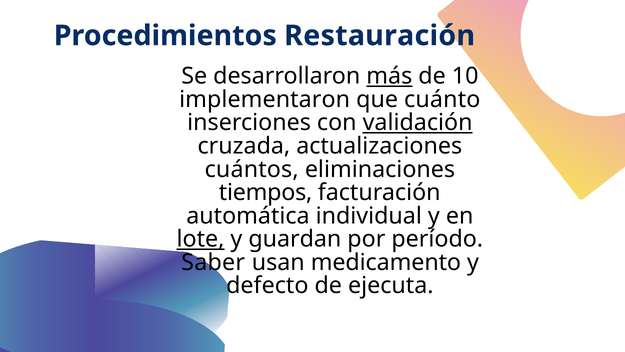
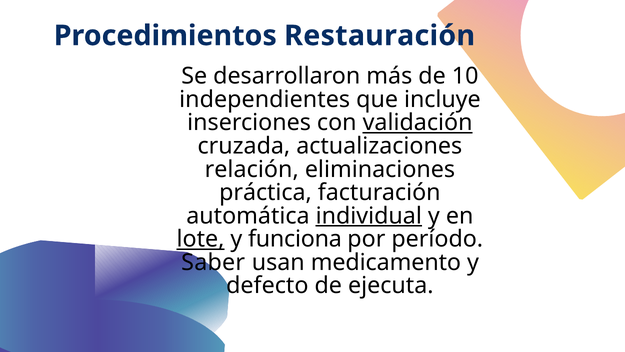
más underline: present -> none (389, 76)
implementaron: implementaron -> independientes (265, 99)
cuánto: cuánto -> incluye (442, 99)
cuántos: cuántos -> relación (252, 169)
tiempos: tiempos -> práctica (265, 192)
individual underline: none -> present (369, 216)
guardan: guardan -> funciona (295, 239)
